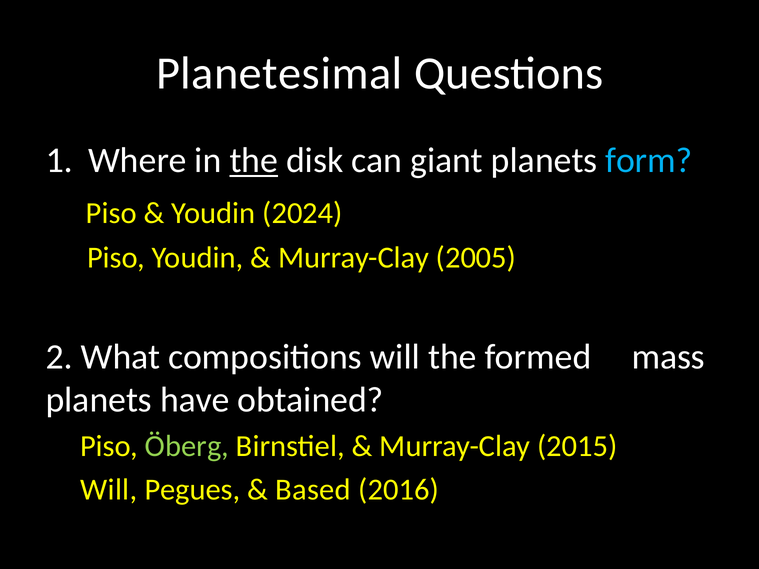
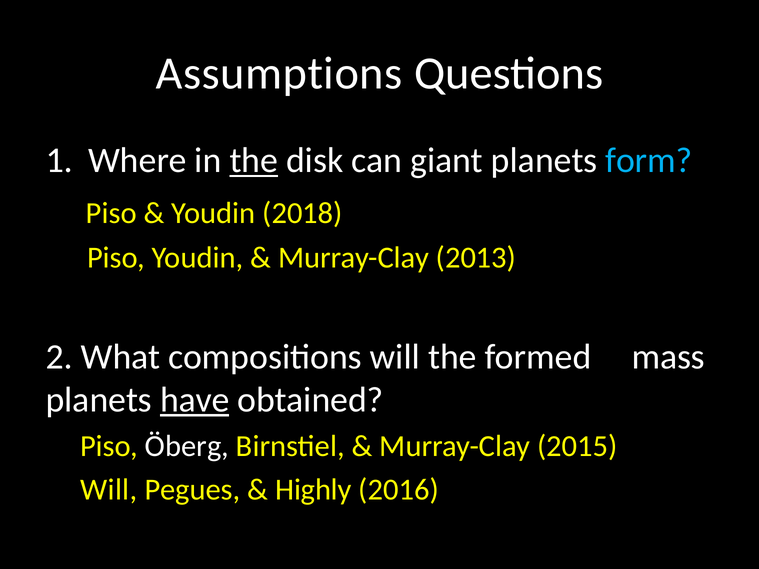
Planetesimal: Planetesimal -> Assumptions (279, 73)
2024: 2024 -> 2018 (302, 213)
2005: 2005 -> 2013 (476, 258)
have underline: none -> present (195, 400)
Öberg colour: light green -> white (187, 446)
Based: Based -> Highly (313, 490)
